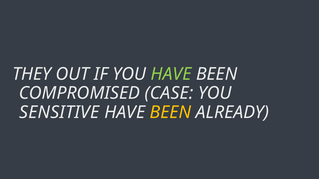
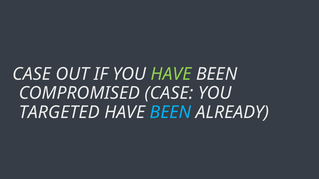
THEY: THEY -> CASE (32, 74)
SENSITIVE: SENSITIVE -> TARGETED (59, 113)
BEEN colour: yellow -> light blue (170, 113)
